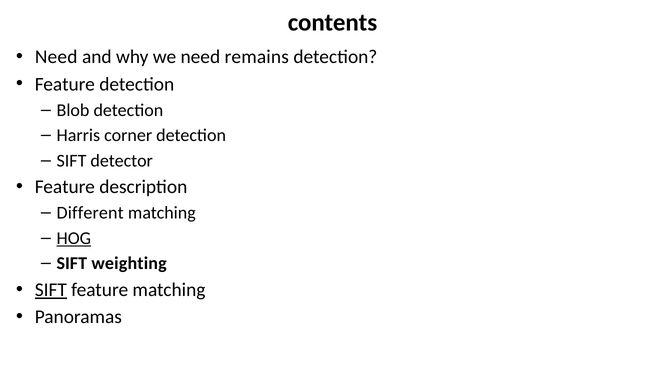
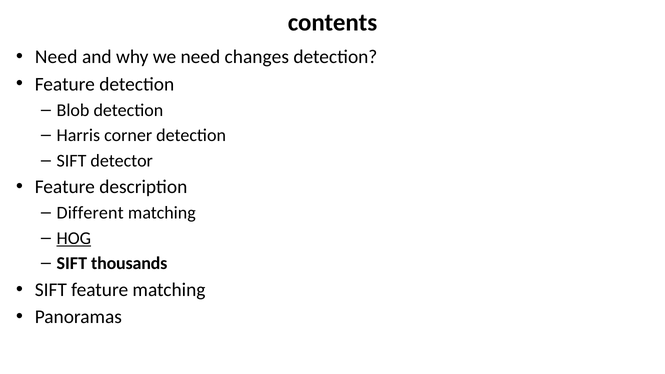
remains: remains -> changes (257, 57)
weighting: weighting -> thousands (129, 263)
SIFT underline: present -> none (51, 290)
